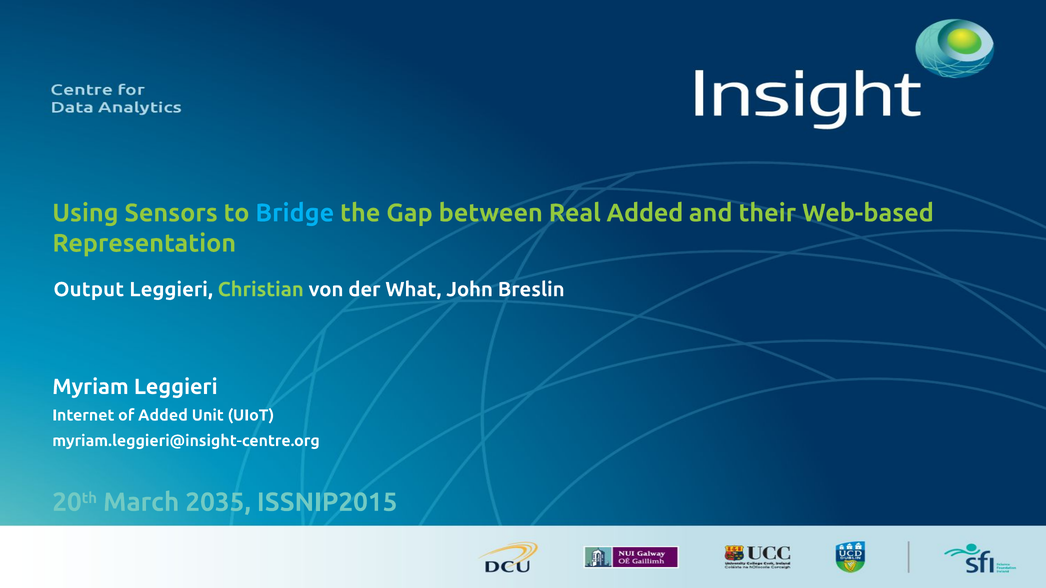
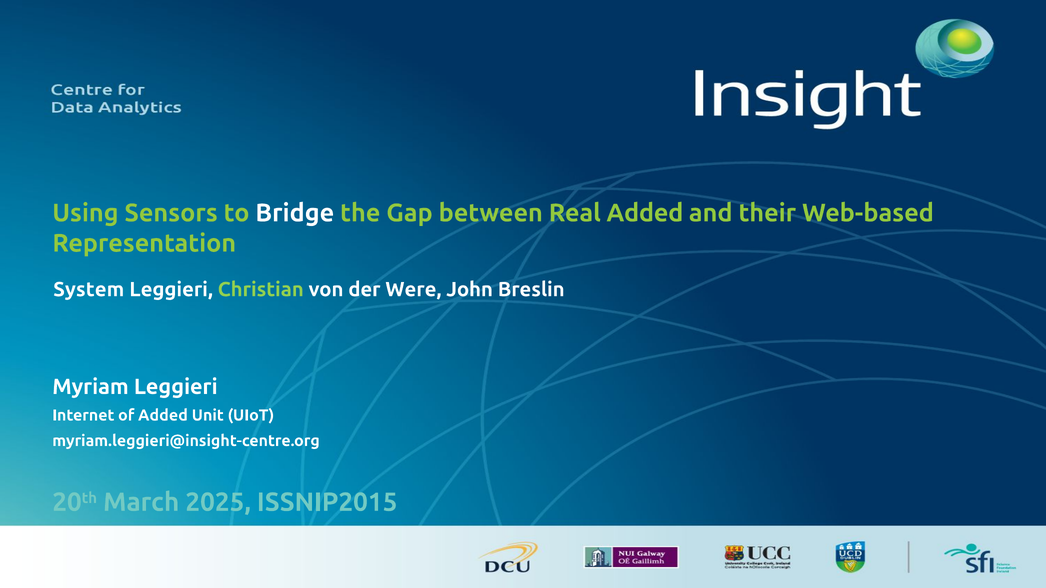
Bridge colour: light blue -> white (295, 213)
Output: Output -> System (89, 290)
What: What -> Were (413, 290)
2035: 2035 -> 2025 (218, 502)
